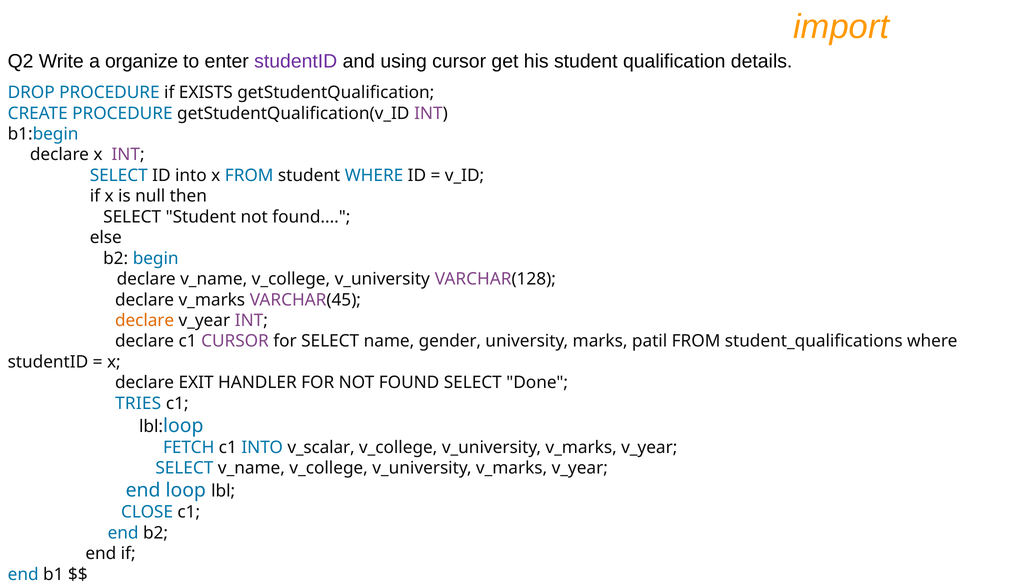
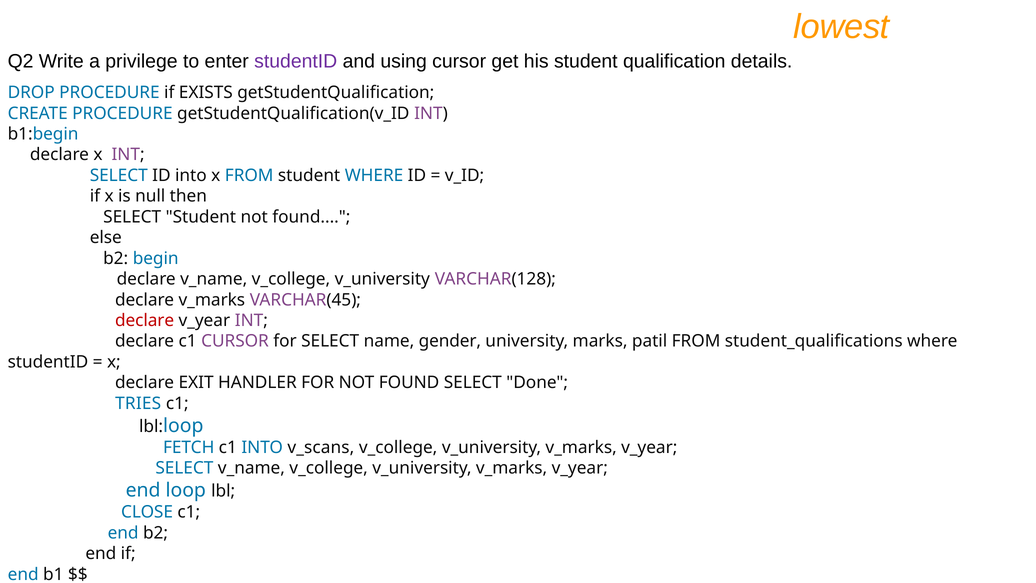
import: import -> lowest (841, 27)
organize: organize -> privilege (141, 61)
declare colour: orange -> red (145, 320)
v_scalar: v_scalar -> v_scans (321, 447)
